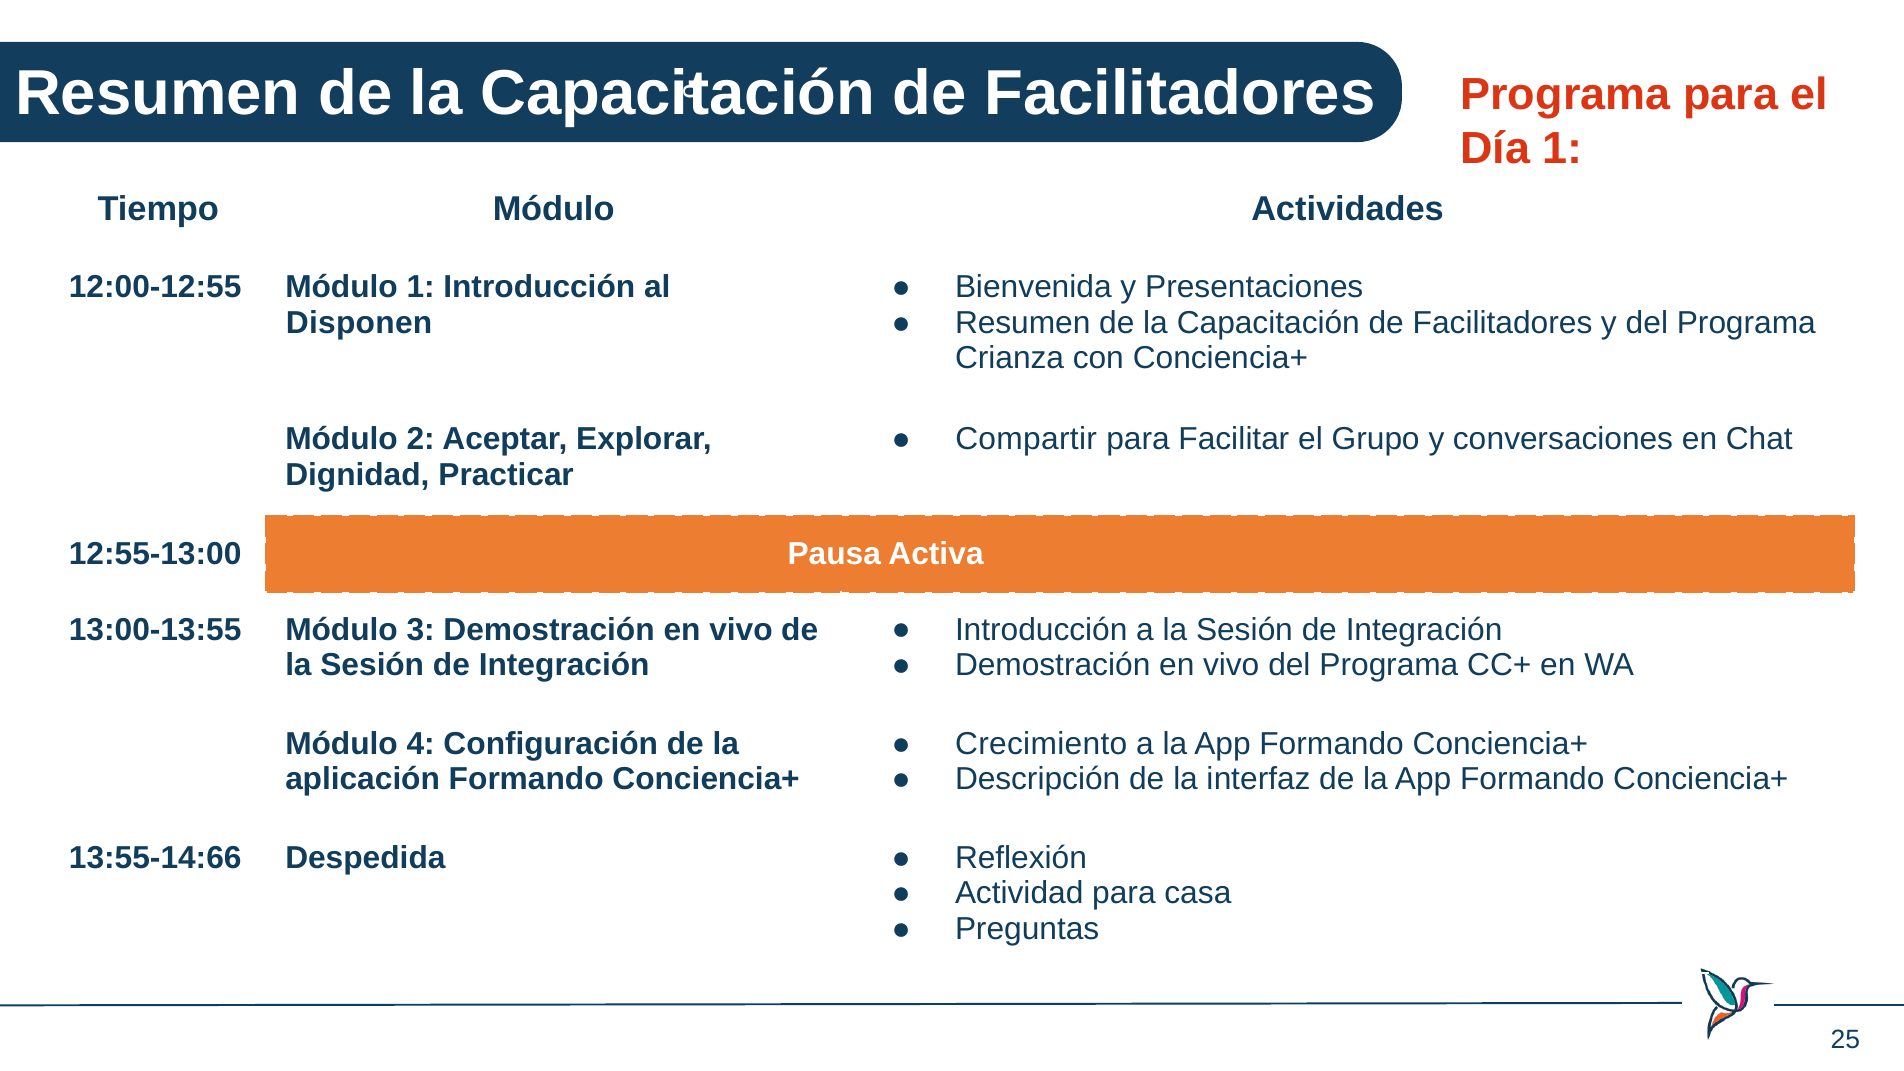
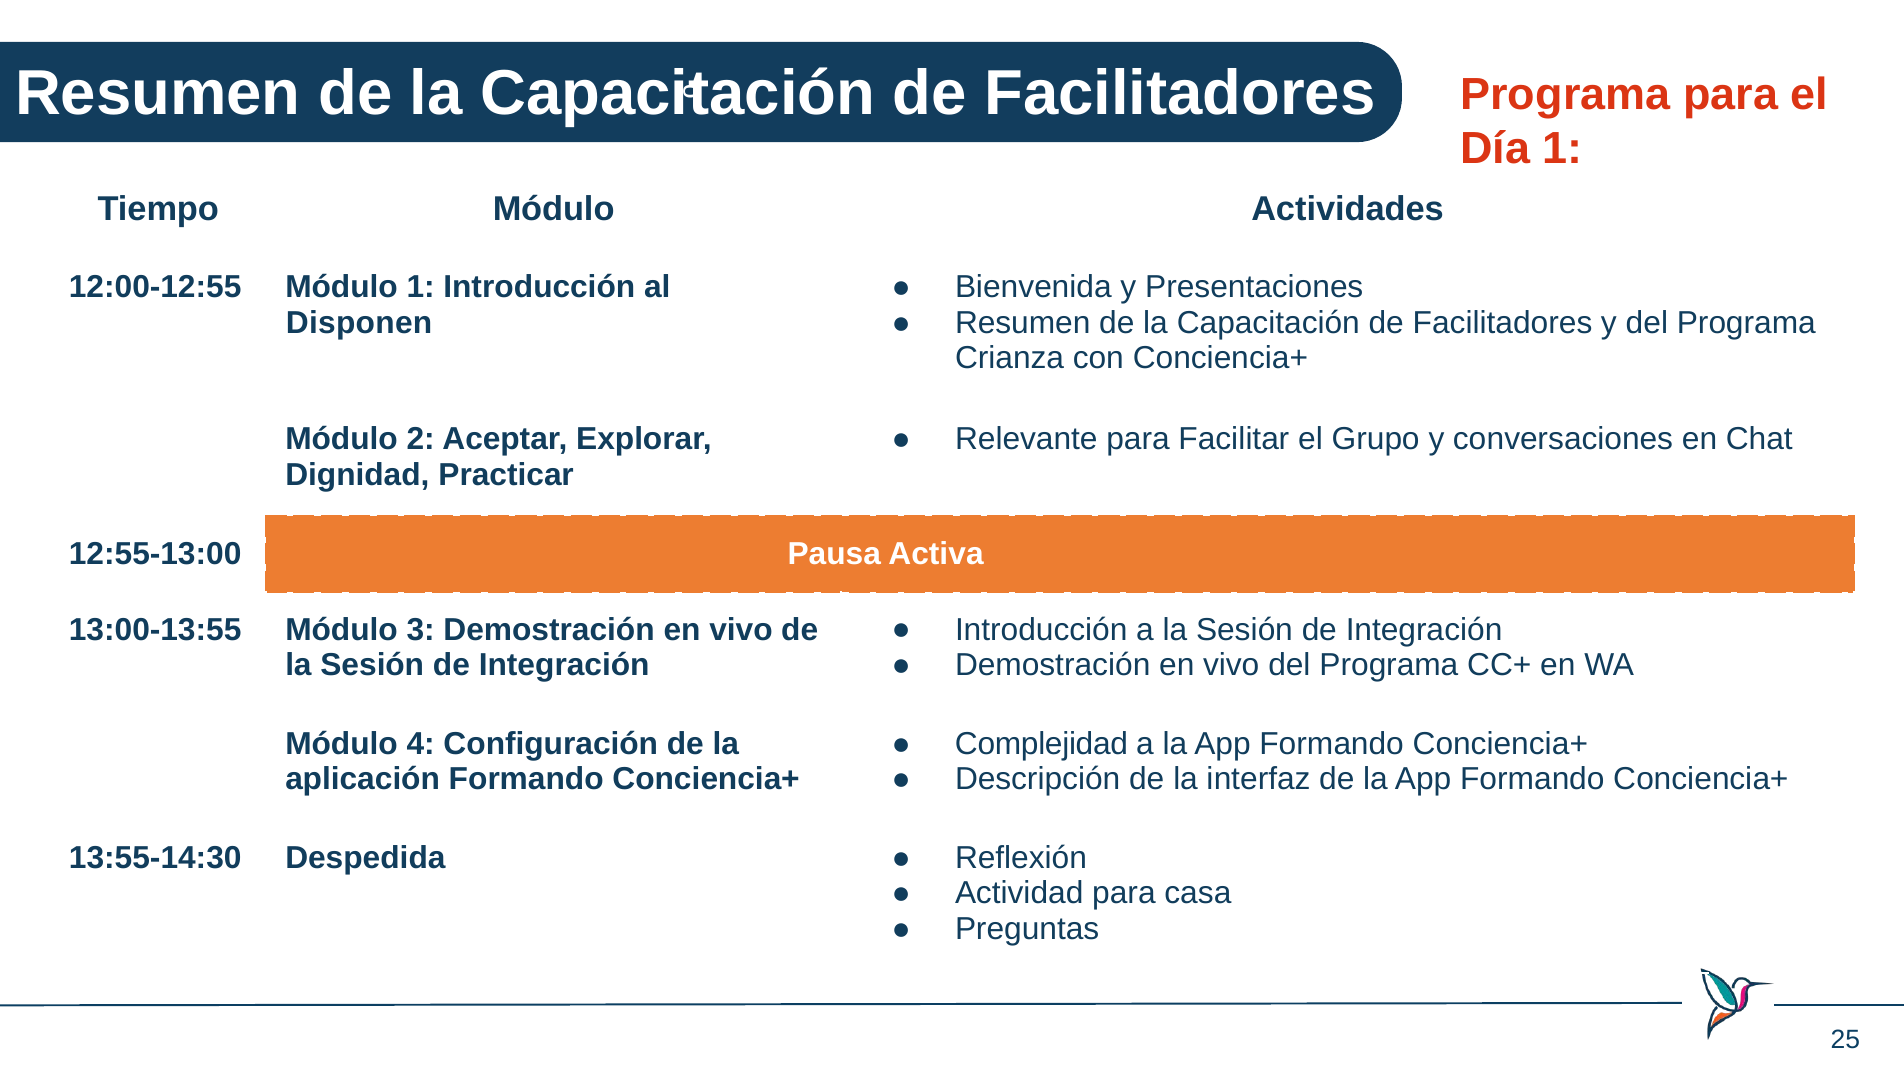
Compartir: Compartir -> Relevante (1026, 439)
Crecimiento: Crecimiento -> Complejidad (1041, 744)
13:55-14:66: 13:55-14:66 -> 13:55-14:30 (155, 858)
